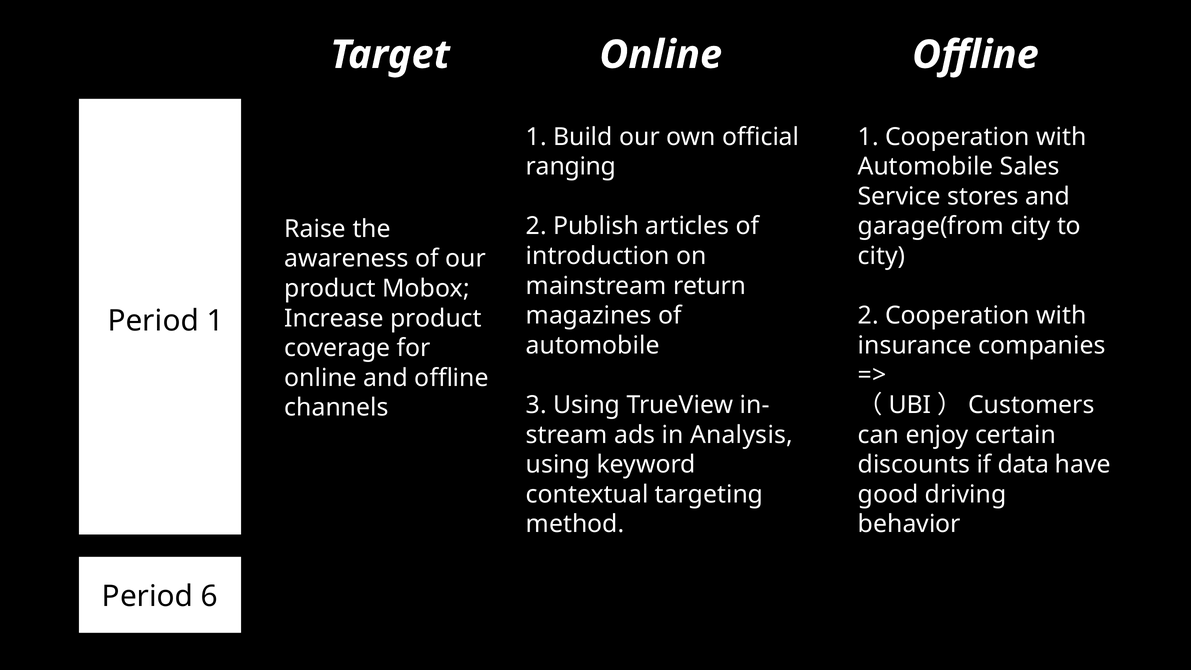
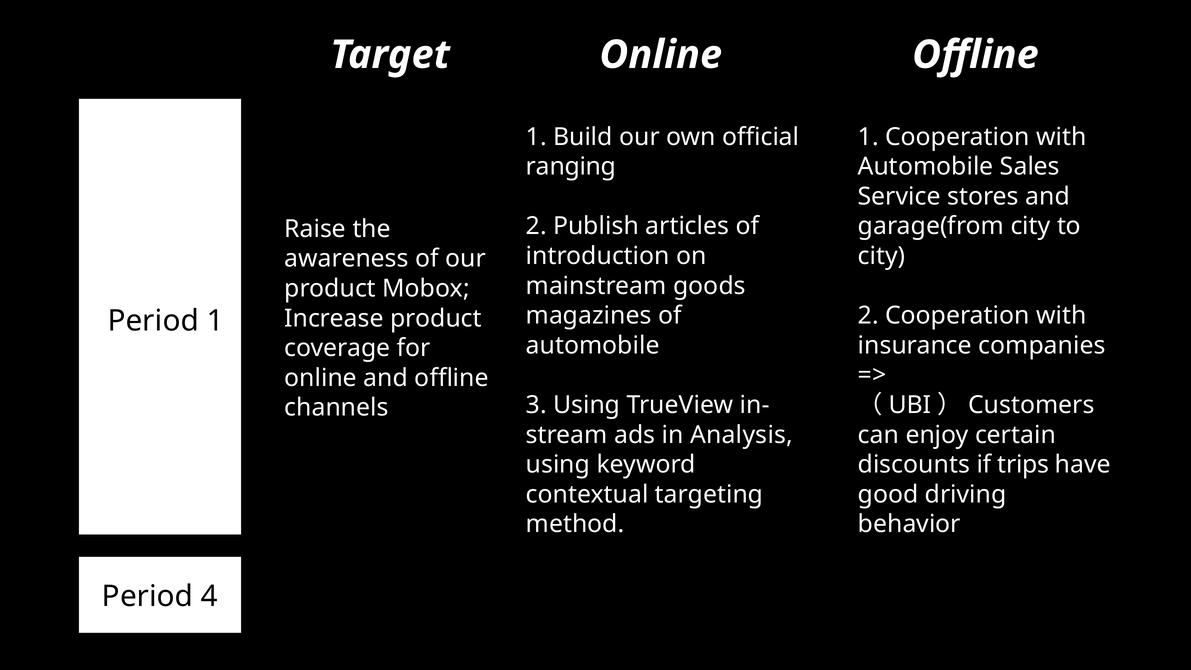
return: return -> goods (709, 286)
data: data -> trips (1023, 465)
6: 6 -> 4 (209, 597)
